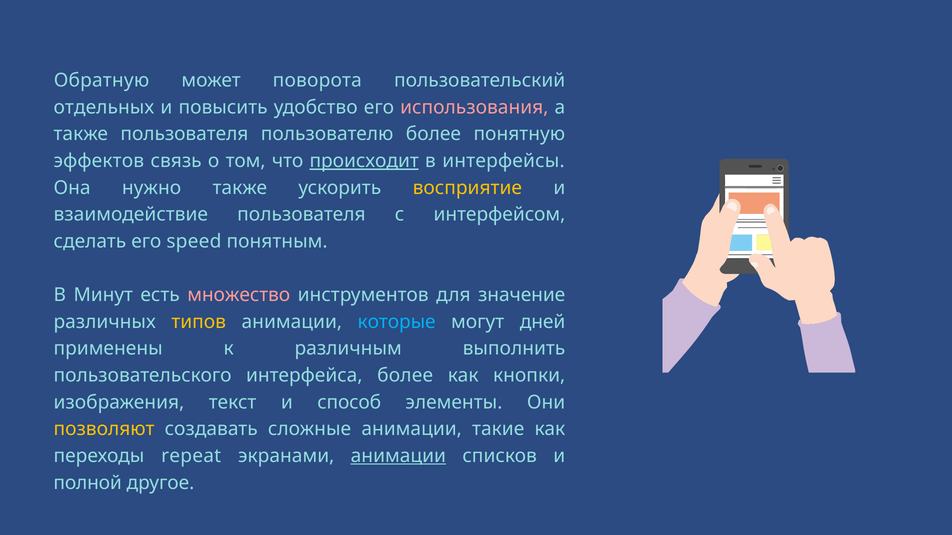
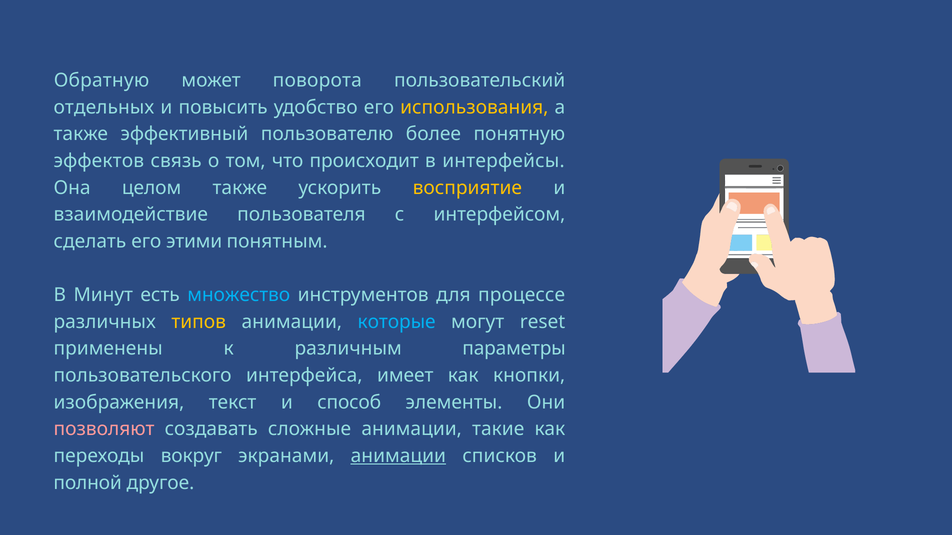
использования colour: pink -> yellow (474, 107)
также пользователя: пользователя -> эффективный (184, 134)
происходит underline: present -> none (364, 161)
нужно: нужно -> целом (152, 188)
speed: speed -> этими (194, 242)
множество colour: pink -> light blue (239, 295)
значение: значение -> процессе (522, 295)
дней: дней -> reset (543, 322)
выполнить: выполнить -> параметры (514, 349)
интерфейса более: более -> имеет (405, 376)
позволяют colour: yellow -> pink (104, 429)
repeat: repeat -> вокруг (191, 456)
